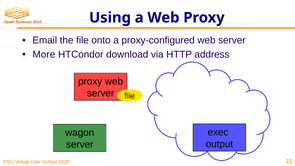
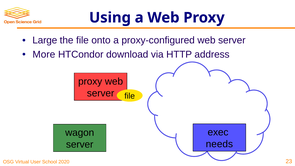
Email: Email -> Large (45, 40)
output: output -> needs (219, 144)
